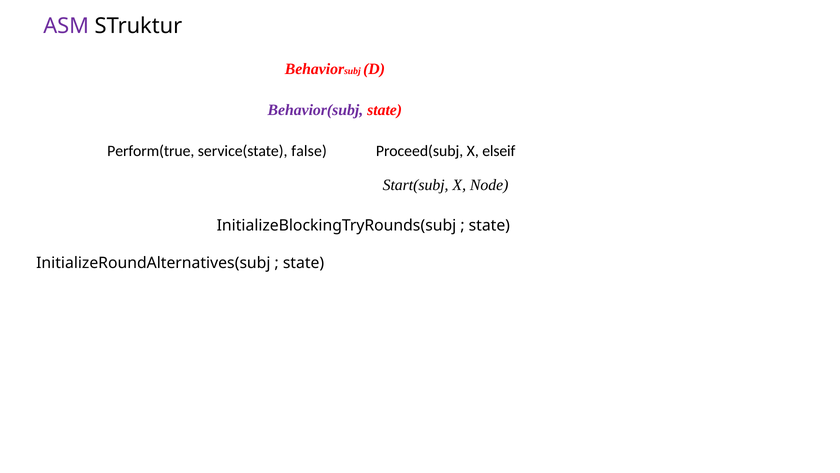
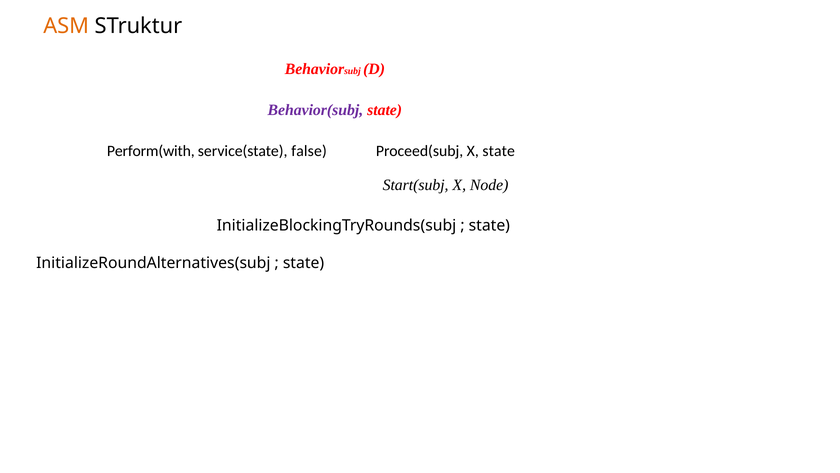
ASM colour: purple -> orange (66, 26)
Perform(true: Perform(true -> Perform(with (151, 151)
X elseif: elseif -> state (499, 151)
